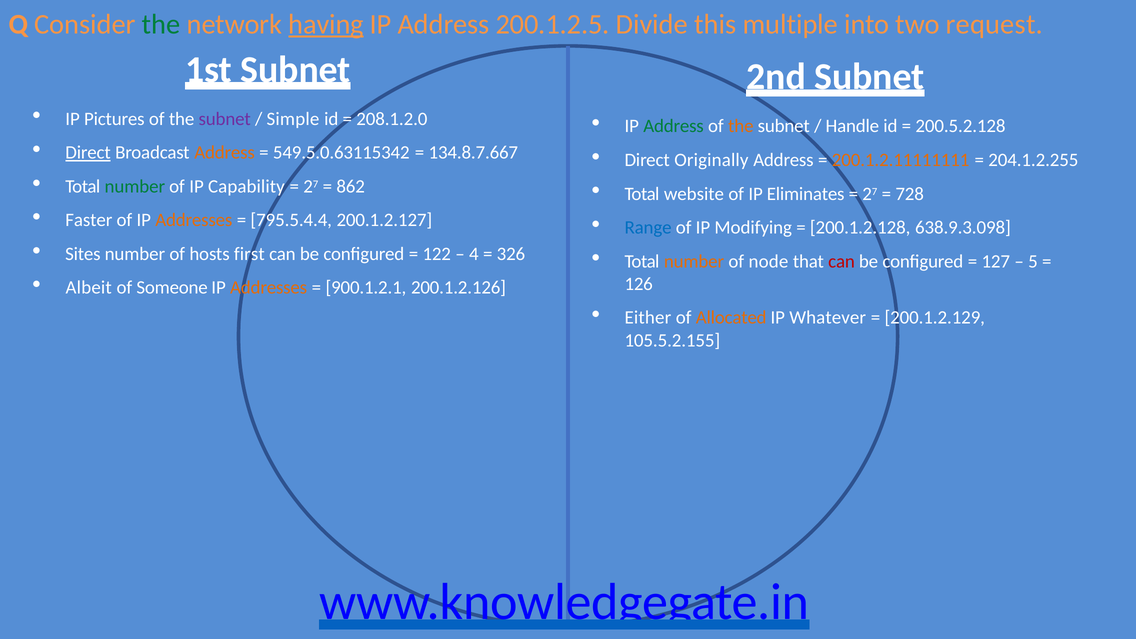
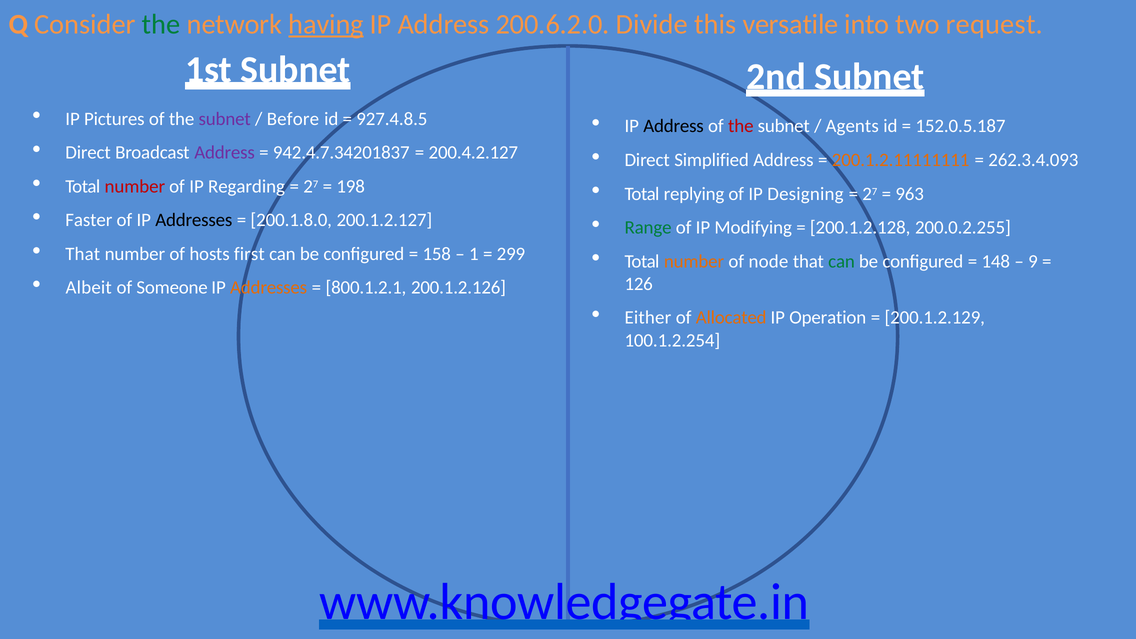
200.1.2.5: 200.1.2.5 -> 200.6.2.0 (553, 24)
multiple: multiple -> versatile (790, 24)
Simple: Simple -> Before (293, 119)
208.1.2.0: 208.1.2.0 -> 927.4.8.5 (392, 119)
Address colour: green -> black (674, 126)
the colour: orange -> red (741, 126)
Handle: Handle -> Agents (852, 126)
200.5.2.128: 200.5.2.128 -> 152.0.5.187 (960, 126)
Direct underline: present -> none (88, 153)
Address colour: orange -> purple (225, 153)
549.5.0.63115342: 549.5.0.63115342 -> 942.4.7.34201837 (341, 153)
134.8.7.667: 134.8.7.667 -> 200.4.2.127 (473, 153)
Originally: Originally -> Simplified (712, 160)
204.1.2.255: 204.1.2.255 -> 262.3.4.093 (1033, 160)
number colour: green -> red (135, 186)
Capability: Capability -> Regarding (246, 186)
862: 862 -> 198 (351, 186)
website: website -> replying (694, 194)
Eliminates: Eliminates -> Designing (805, 194)
728: 728 -> 963 (910, 194)
Addresses colour: orange -> black (194, 220)
795.5.4.4: 795.5.4.4 -> 200.1.8.0 (291, 220)
Range colour: blue -> green (648, 227)
638.9.3.098: 638.9.3.098 -> 200.0.2.255 (963, 227)
Sites: Sites -> That (83, 254)
122: 122 -> 158 (437, 254)
4: 4 -> 1 (474, 254)
326: 326 -> 299 (511, 254)
can colour: red -> green (842, 261)
127: 127 -> 148 (996, 261)
5: 5 -> 9 (1033, 261)
900.1.2.1: 900.1.2.1 -> 800.1.2.1 (366, 288)
Whatever: Whatever -> Operation (828, 318)
105.5.2.155: 105.5.2.155 -> 100.1.2.254 (672, 340)
